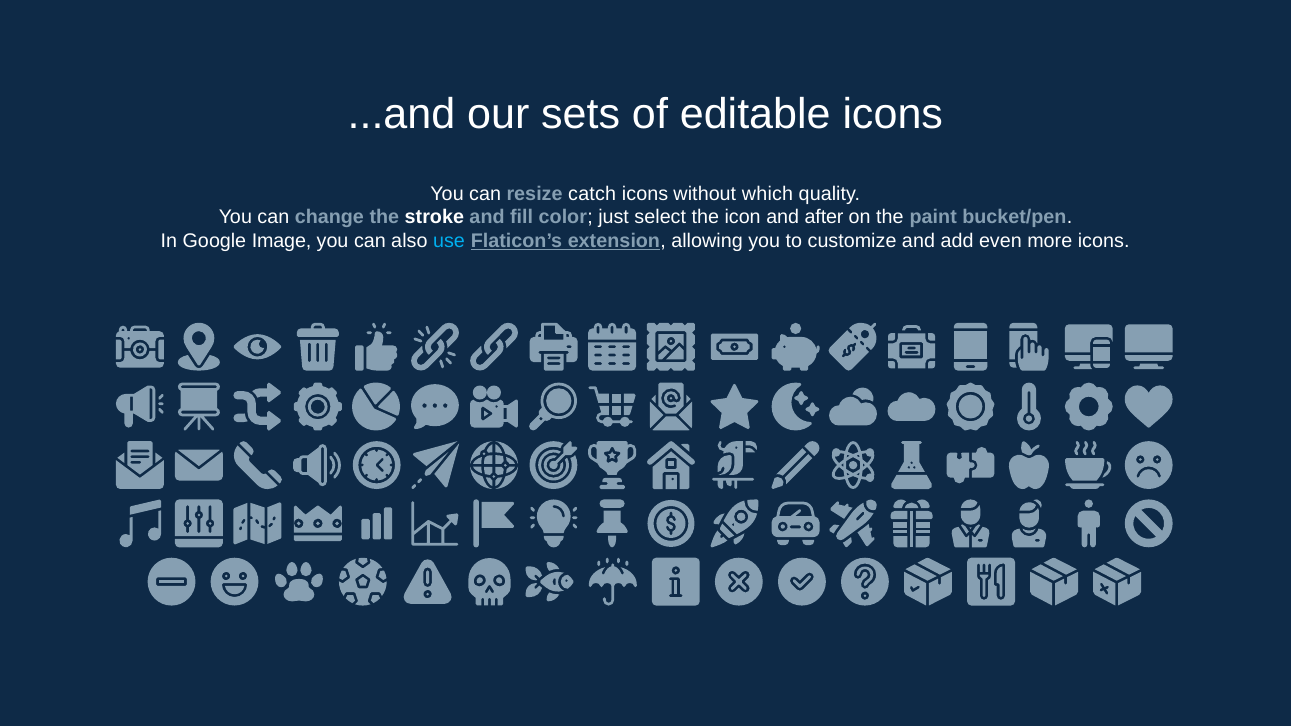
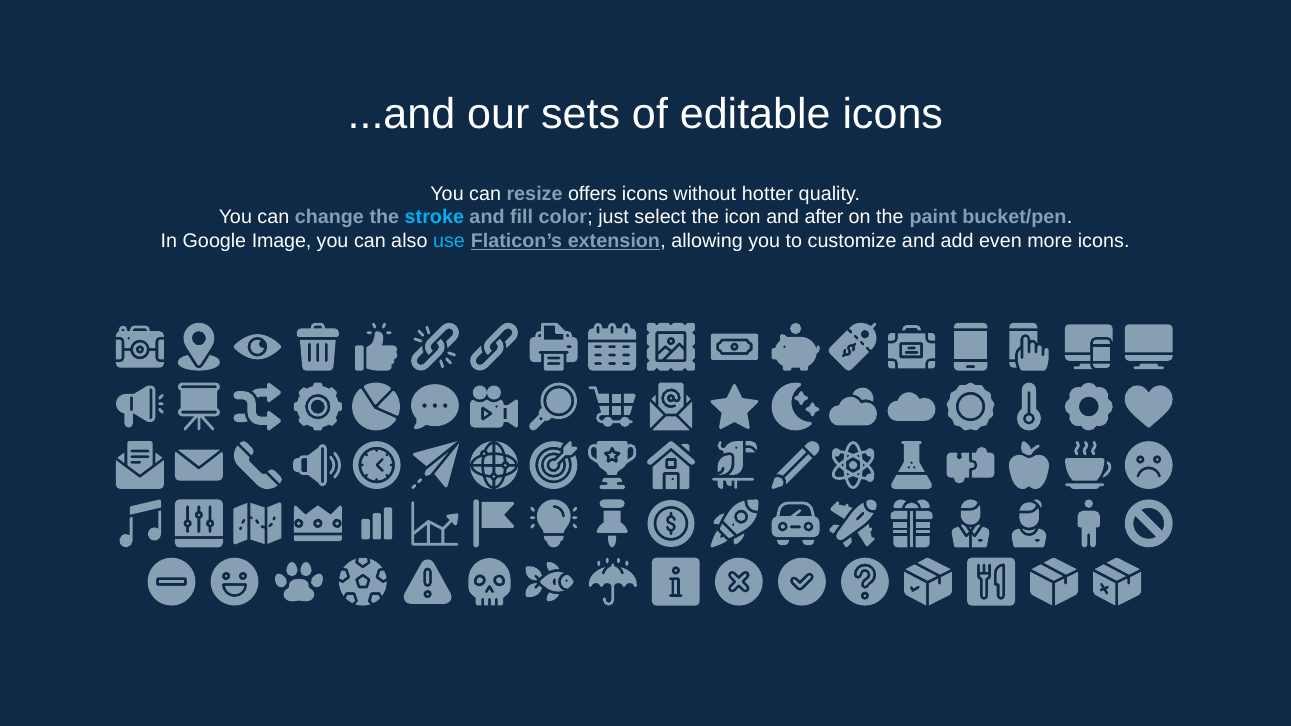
catch: catch -> offers (592, 194)
which: which -> hotter (768, 194)
stroke colour: white -> light blue (434, 218)
